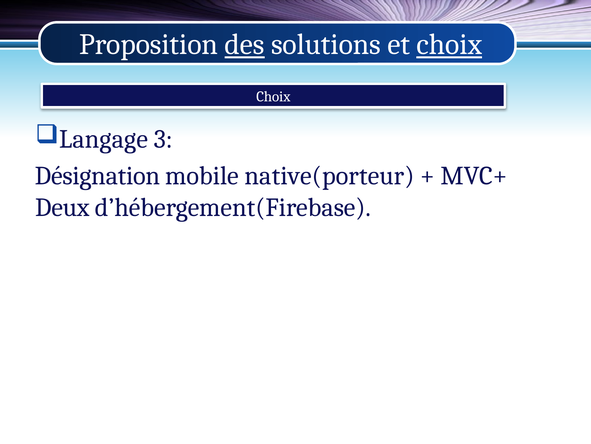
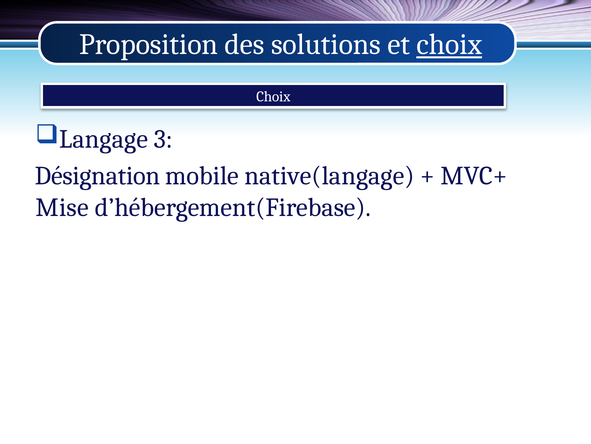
des underline: present -> none (245, 44)
native(porteur: native(porteur -> native(langage (329, 176)
Deux: Deux -> Mise (62, 207)
